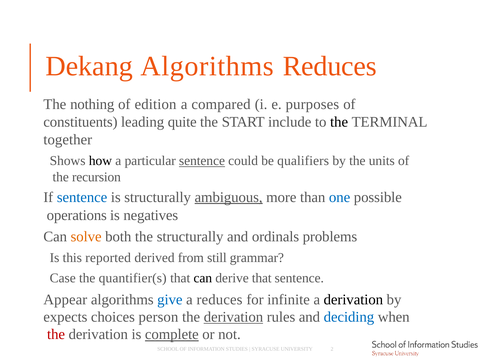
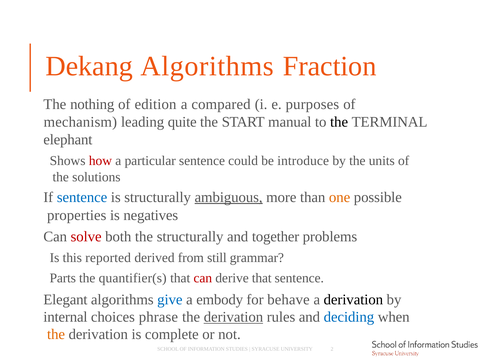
Algorithms Reduces: Reduces -> Fraction (330, 66)
constituents: constituents -> mechanism (80, 122)
include: include -> manual (290, 122)
together: together -> elephant (68, 140)
how colour: black -> red (100, 161)
sentence underline: present -> none (202, 161)
qualifiers: qualifiers -> introduce (303, 161)
recursion: recursion -> solutions (96, 177)
one colour: blue -> orange (340, 197)
operations: operations -> properties (77, 215)
solve colour: orange -> red (86, 237)
ordinals: ordinals -> together (276, 237)
Case: Case -> Parts (63, 278)
can colour: black -> red (203, 278)
Appear: Appear -> Elegant (65, 300)
a reduces: reduces -> embody (220, 300)
infinite: infinite -> behave (288, 300)
expects: expects -> internal (65, 317)
person: person -> phrase (158, 317)
the colour: red -> orange (56, 335)
complete underline: present -> none (172, 335)
